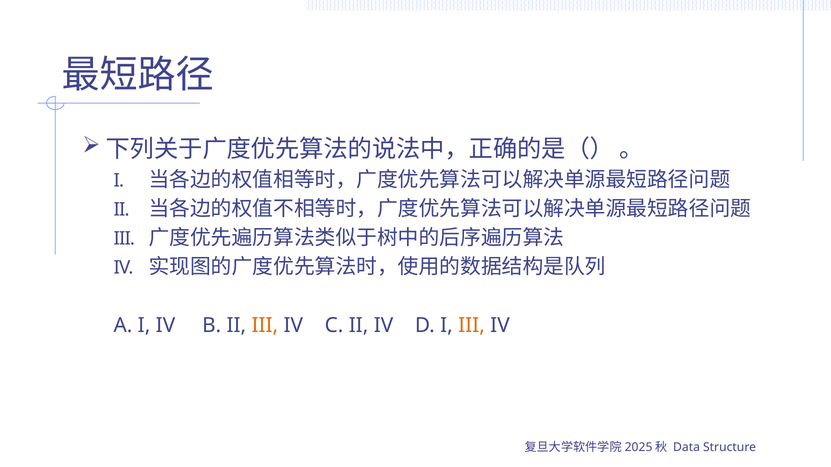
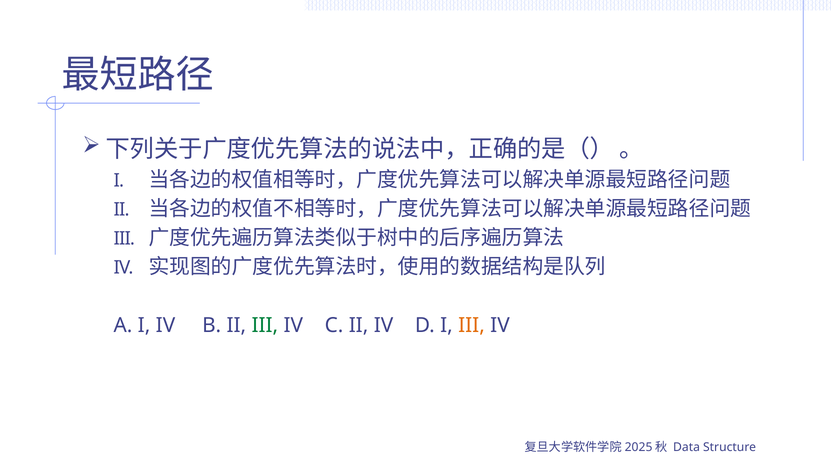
III colour: orange -> green (265, 326)
